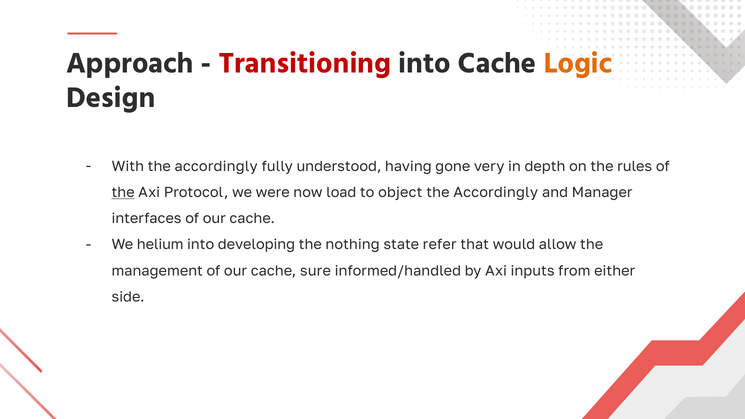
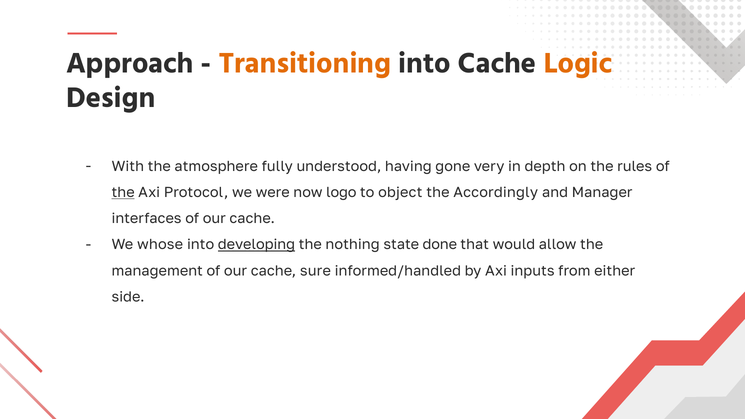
Transitioning colour: red -> orange (305, 63)
With the accordingly: accordingly -> atmosphere (216, 166)
load: load -> logo (341, 193)
helium: helium -> whose (160, 245)
developing underline: none -> present (256, 245)
refer: refer -> done (440, 245)
